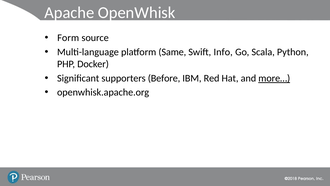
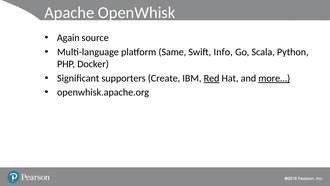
Form: Form -> Again (68, 38)
Before: Before -> Create (164, 78)
Red underline: none -> present (212, 78)
